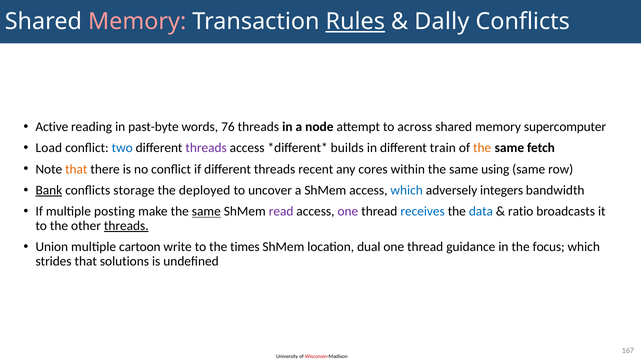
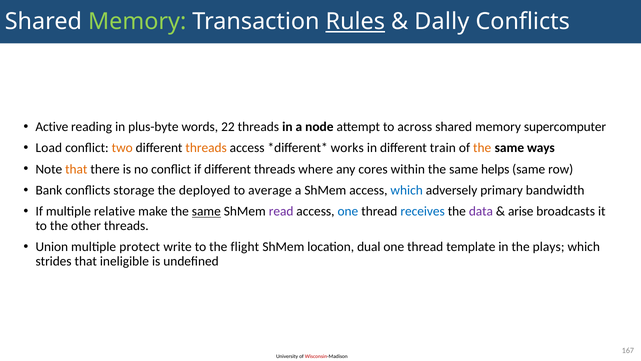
Memory colour: pink -> light green (137, 21)
past-byte: past-byte -> plus-byte (153, 127)
76: 76 -> 22 (228, 127)
two colour: blue -> orange (122, 148)
threads colour: purple -> orange (206, 148)
builds: builds -> works (347, 148)
fetch: fetch -> ways (541, 148)
recent: recent -> where (316, 169)
using: using -> helps (495, 169)
Bank underline: present -> none (49, 190)
uncover: uncover -> average (270, 190)
integers: integers -> primary (502, 190)
posting: posting -> relative (115, 211)
one colour: purple -> blue (348, 211)
data colour: blue -> purple (481, 211)
ratio: ratio -> arise (521, 211)
threads underline: present -> none (126, 226)
cartoon: cartoon -> protect (140, 247)
times: times -> flight (245, 247)
guidance: guidance -> template (471, 247)
focus: focus -> plays (549, 247)
solutions: solutions -> ineligible (124, 261)
